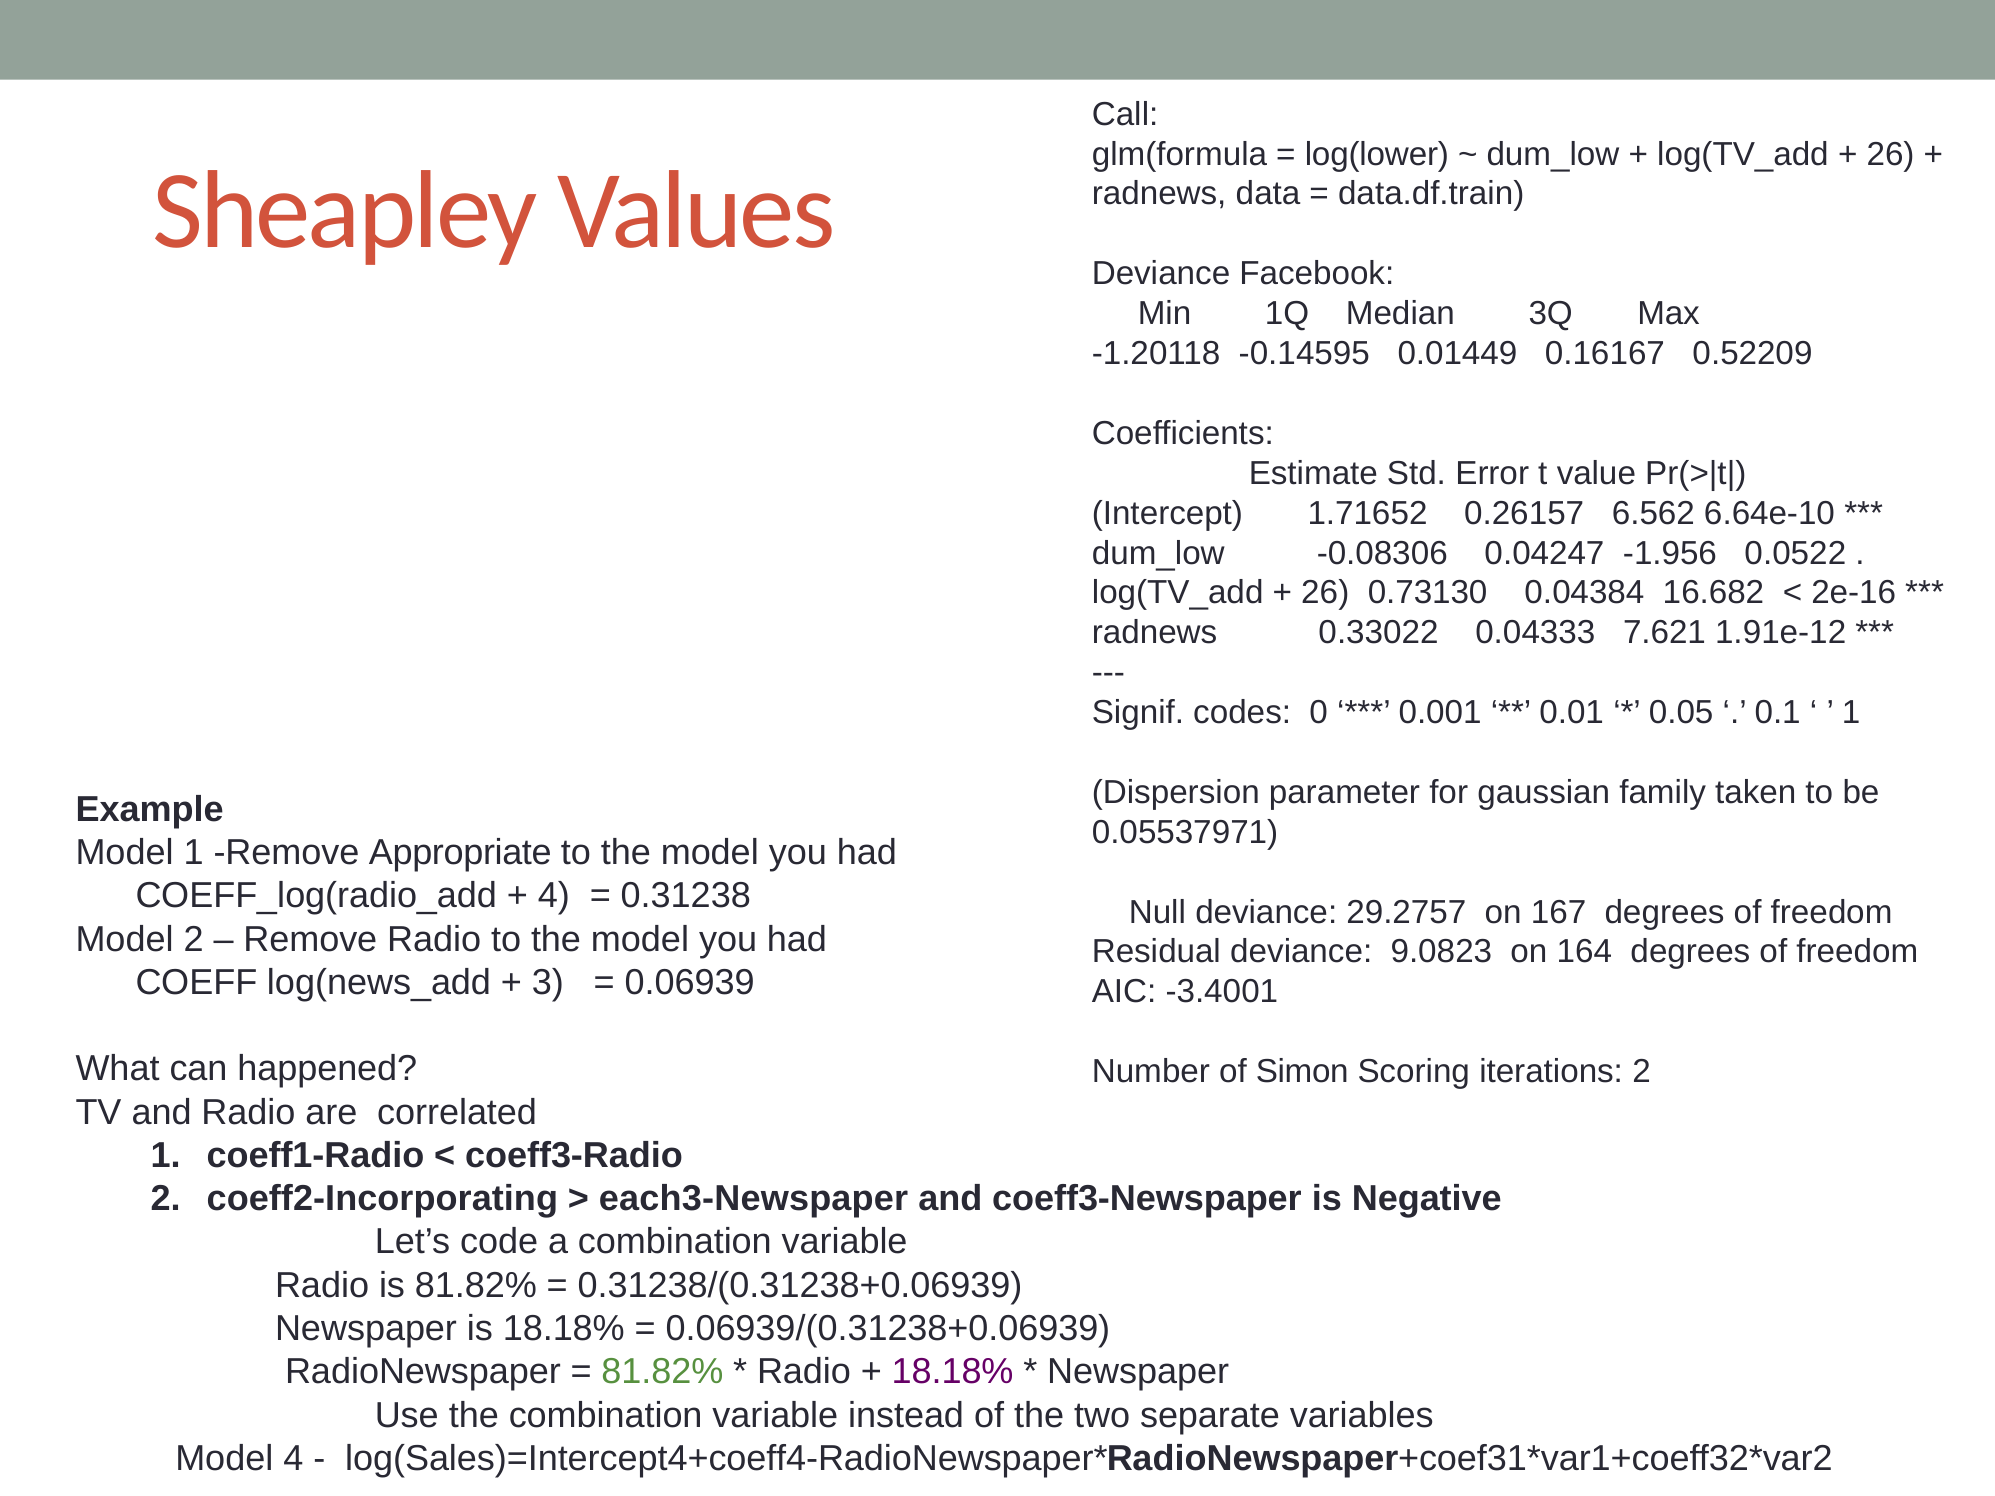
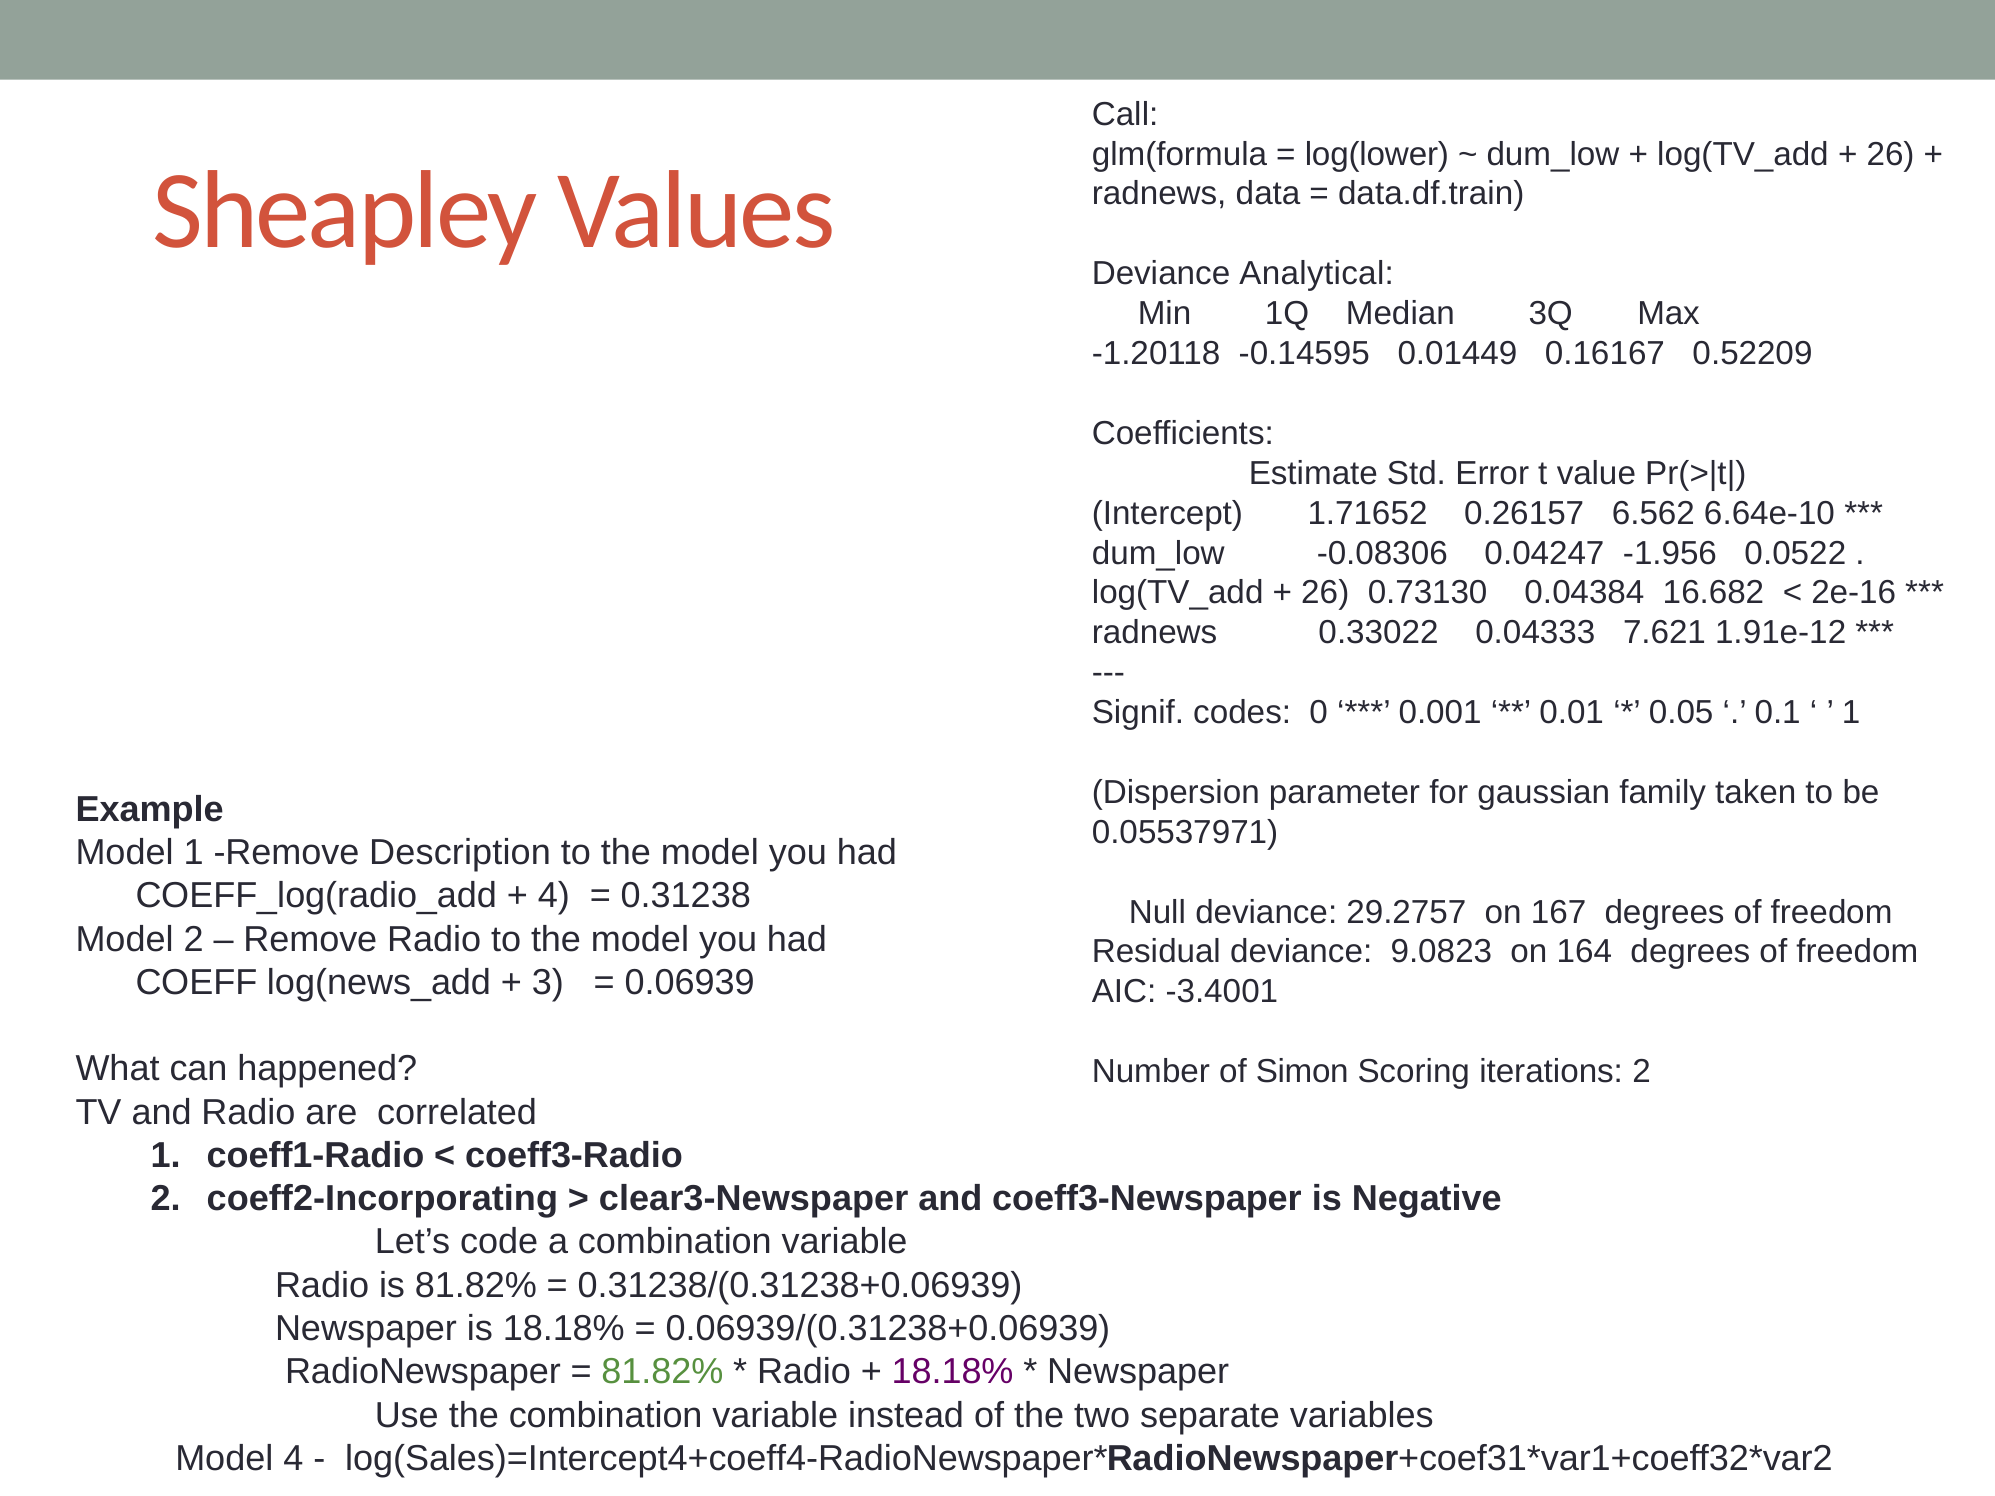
Facebook: Facebook -> Analytical (1317, 274)
Appropriate: Appropriate -> Description (460, 853)
each3-Newspaper: each3-Newspaper -> clear3-Newspaper (754, 1199)
